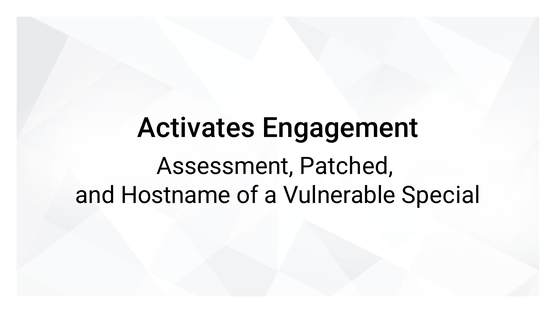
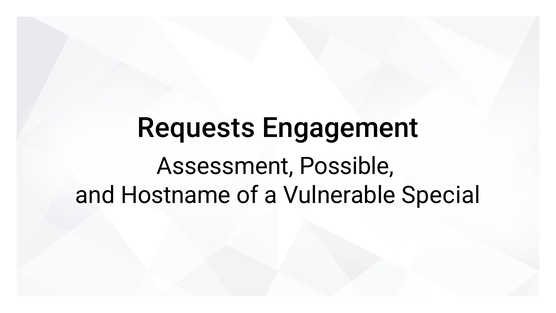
Activates: Activates -> Requests (196, 128)
Patched: Patched -> Possible (347, 166)
